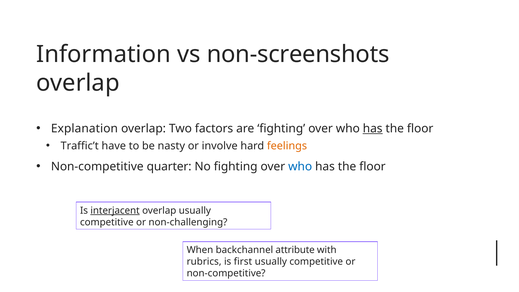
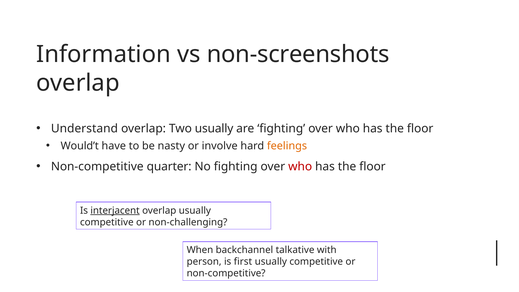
Explanation: Explanation -> Understand (84, 128)
Two factors: factors -> usually (214, 128)
has underline: present -> none (373, 128)
Traffic’t: Traffic’t -> Would’t (80, 146)
who colour: blue -> red (300, 166)
attribute: attribute -> talkative (295, 250)
rubrics: rubrics -> person (204, 262)
